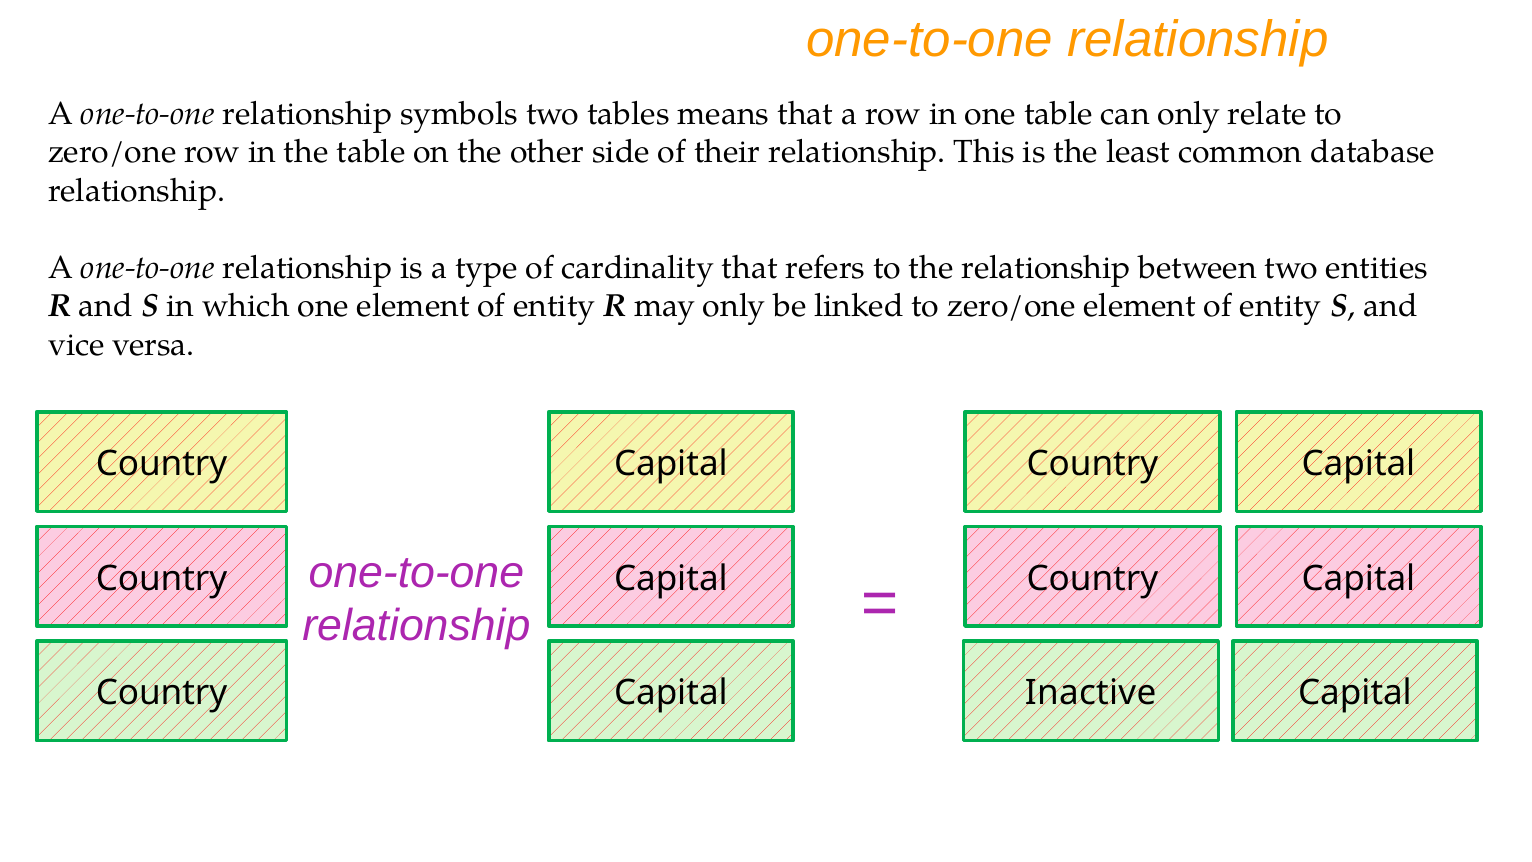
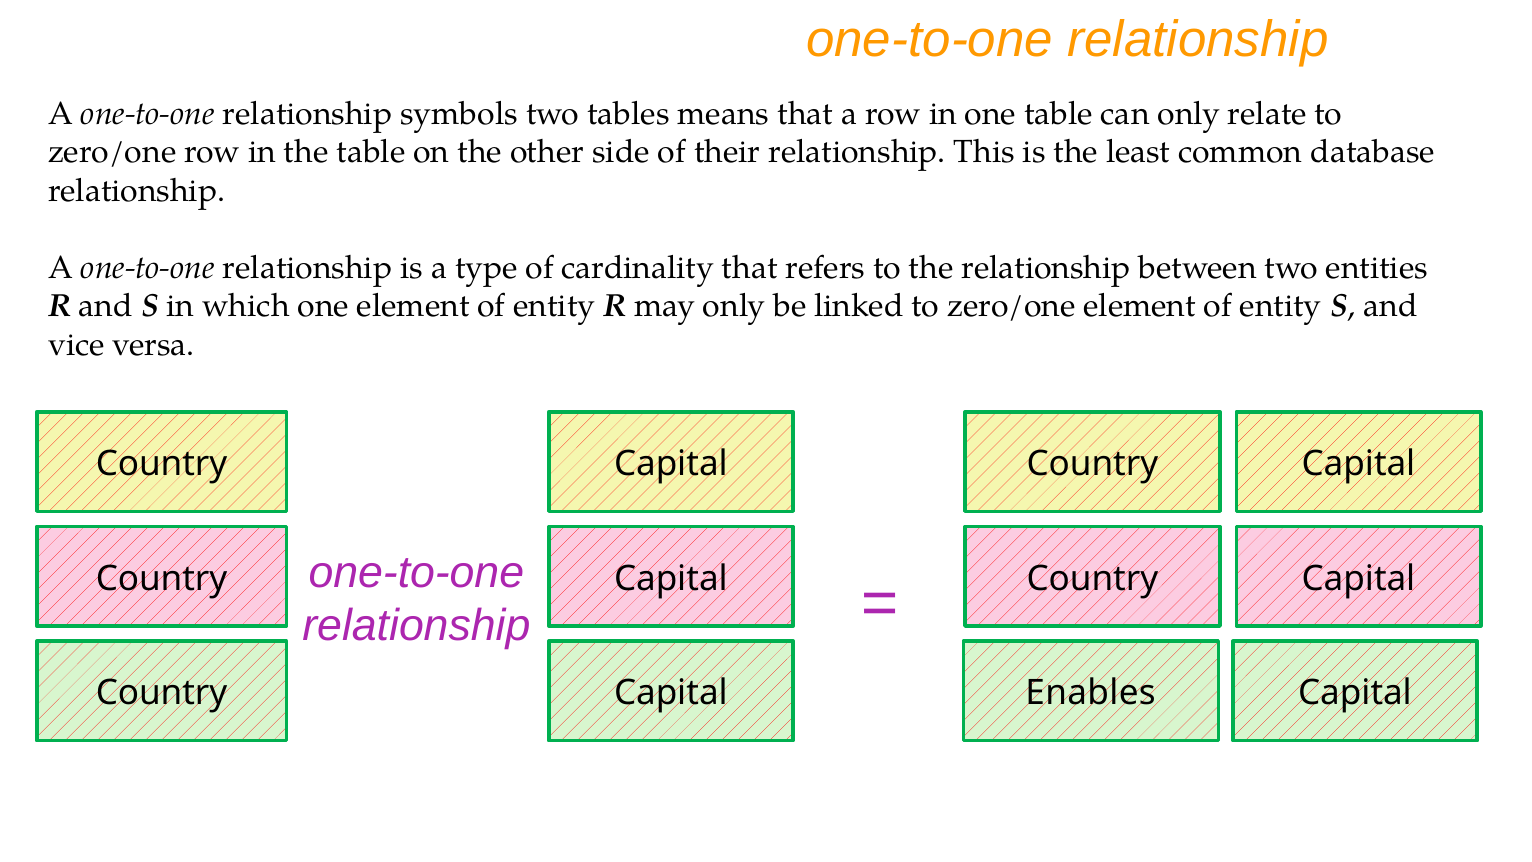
Inactive: Inactive -> Enables (1091, 693)
